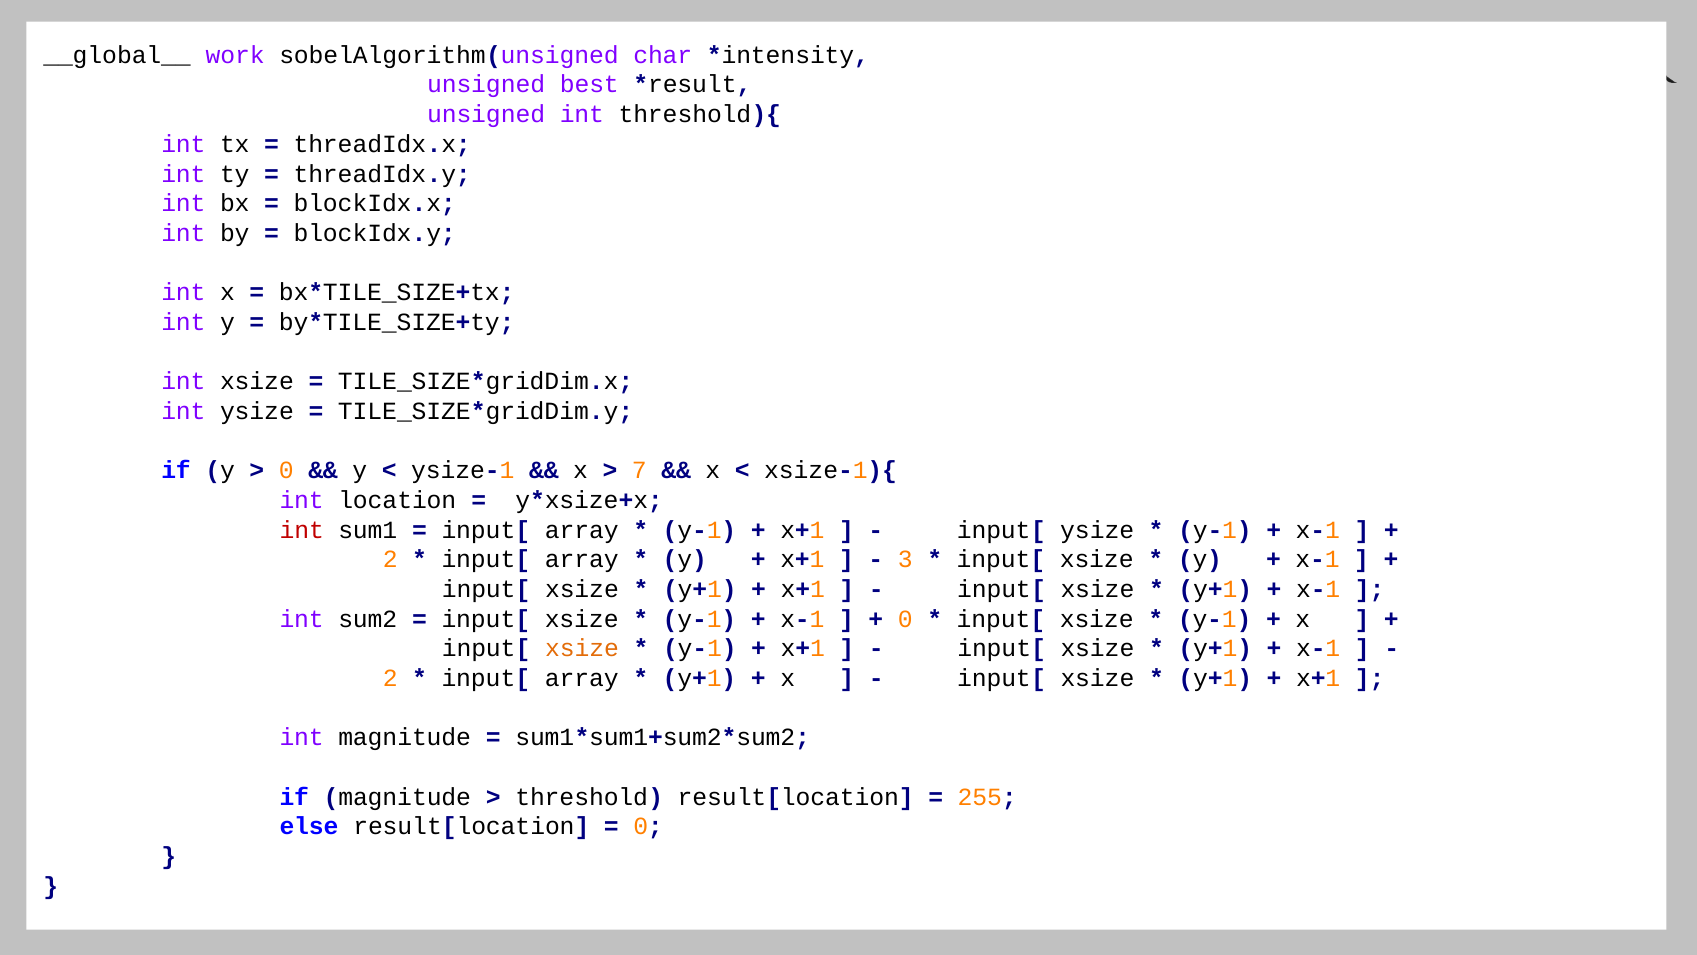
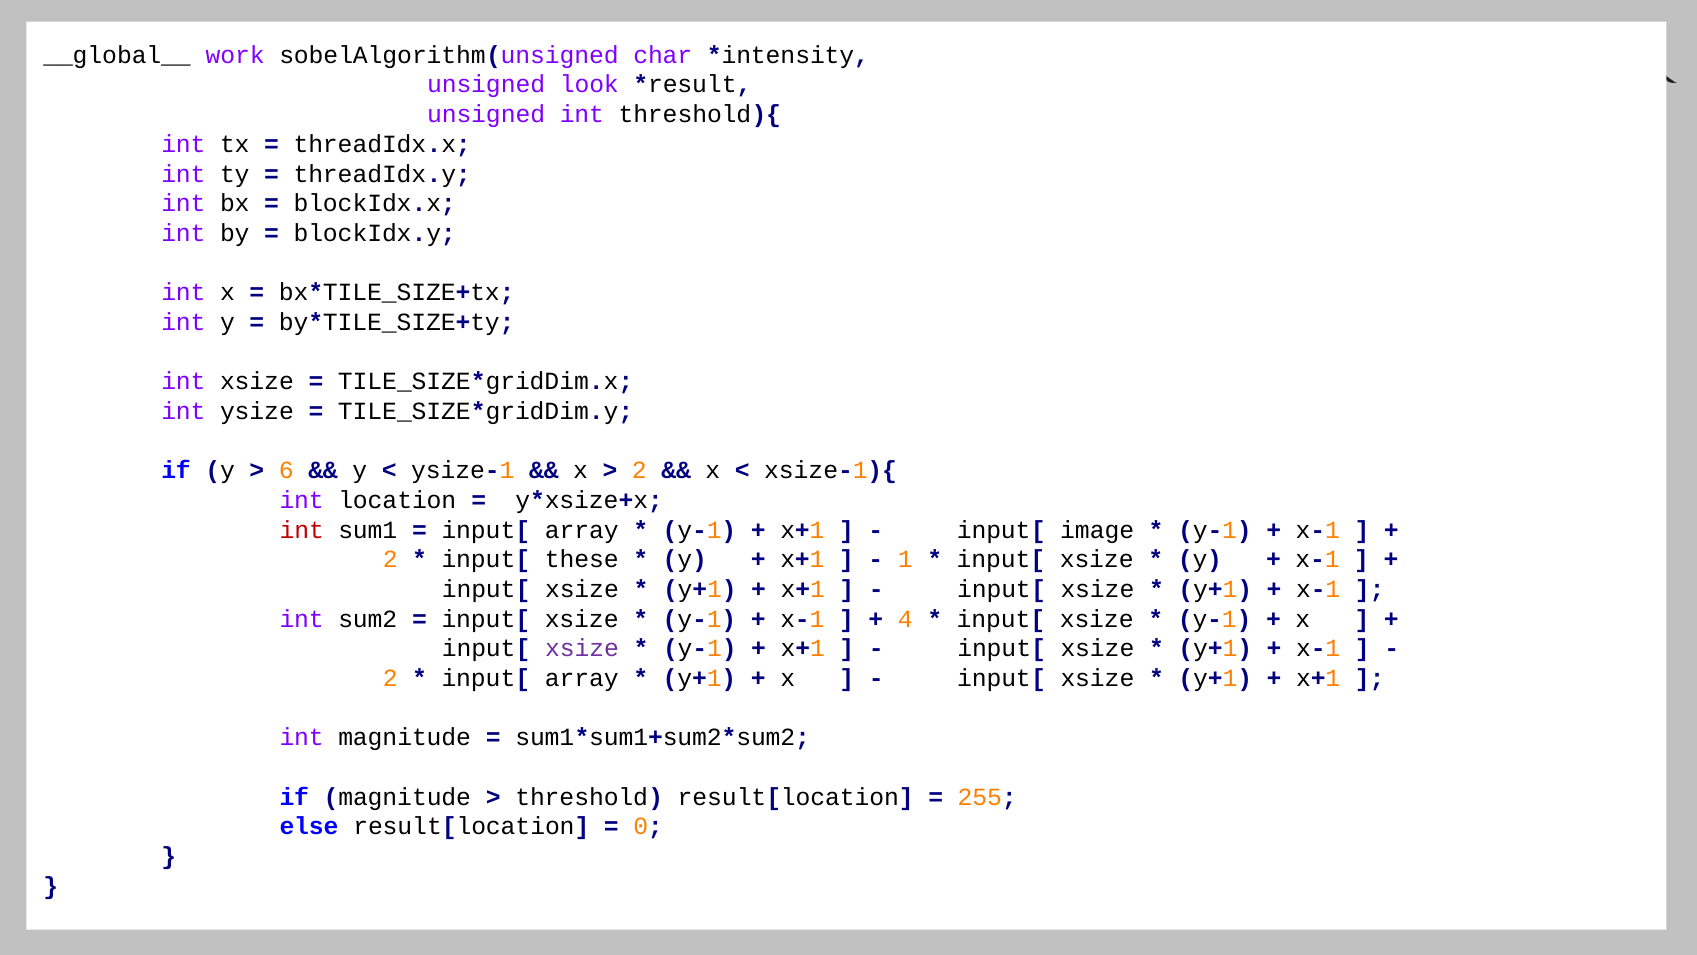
best: best -> look (589, 85)
0: 0 -> 6 (286, 470)
7: 7 -> 2 (639, 470)
input[ ysize: ysize -> image (1097, 530)
array: array -> these (582, 559)
3: 3 -> 1 (905, 559)
0: 0 -> 4 (905, 619)
xsize colour: orange -> purple (582, 648)
